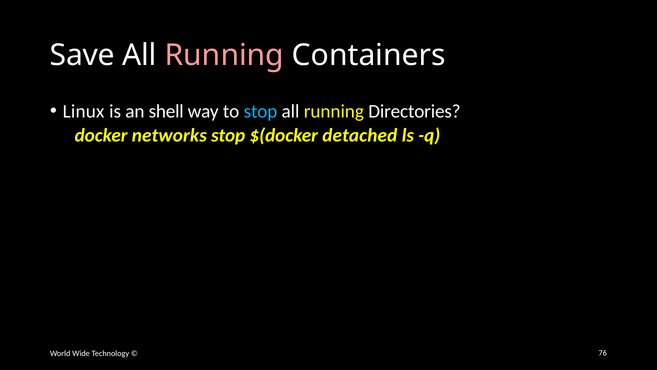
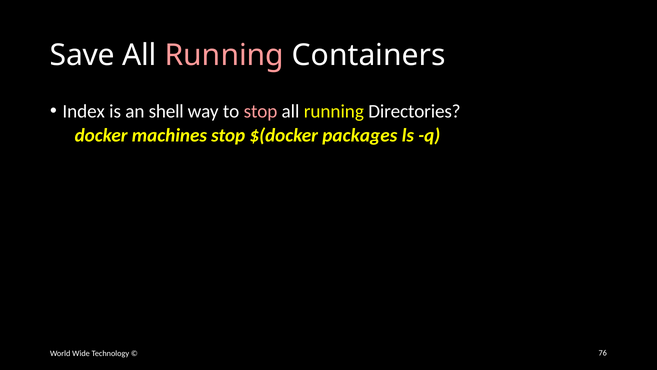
Linux: Linux -> Index (84, 111)
stop colour: light blue -> pink (261, 111)
networks: networks -> machines (169, 135)
detached: detached -> packages (360, 135)
